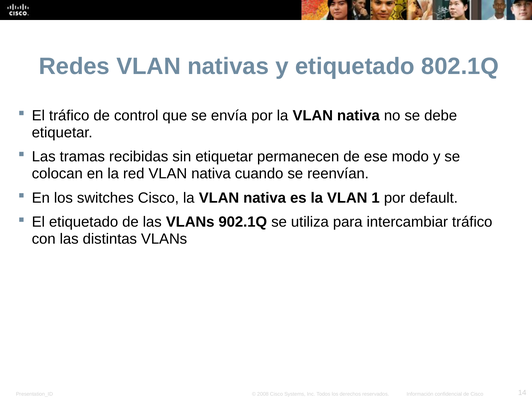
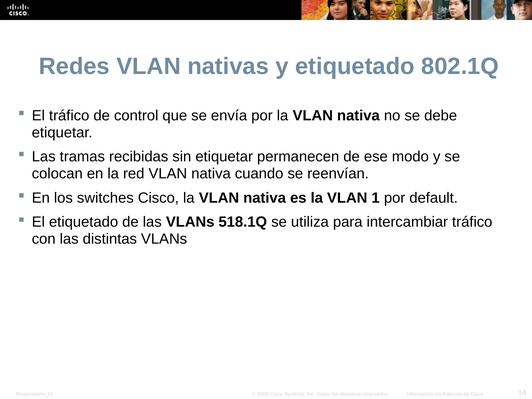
902.1Q: 902.1Q -> 518.1Q (243, 222)
